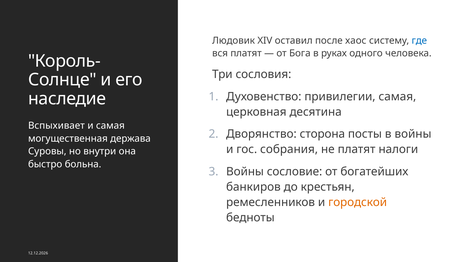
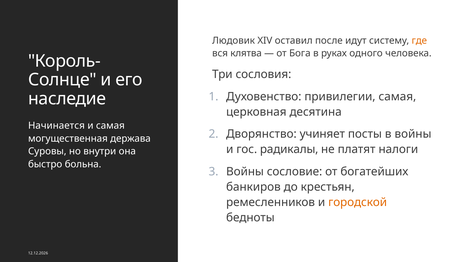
хаос: хаос -> идут (356, 40)
где colour: blue -> orange (419, 40)
вся платят: платят -> клятва (246, 53)
Вспыхивает: Вспыхивает -> Начинается (56, 126)
сторона: сторона -> учиняет (322, 134)
собрания: собрания -> радикалы (289, 150)
